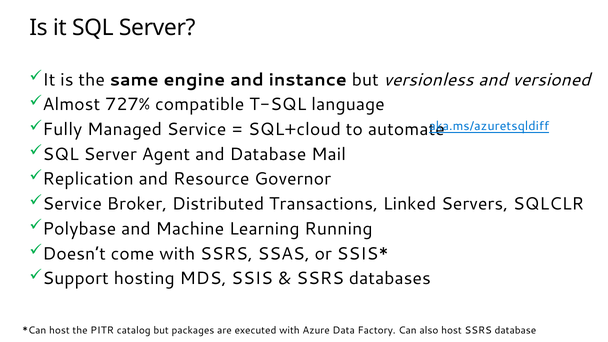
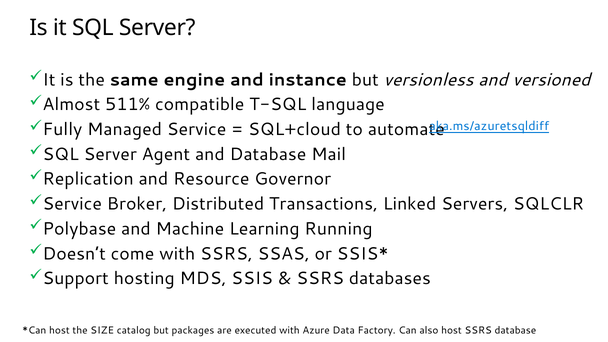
727%: 727% -> 511% (128, 105)
PITR: PITR -> SIZE (102, 330)
